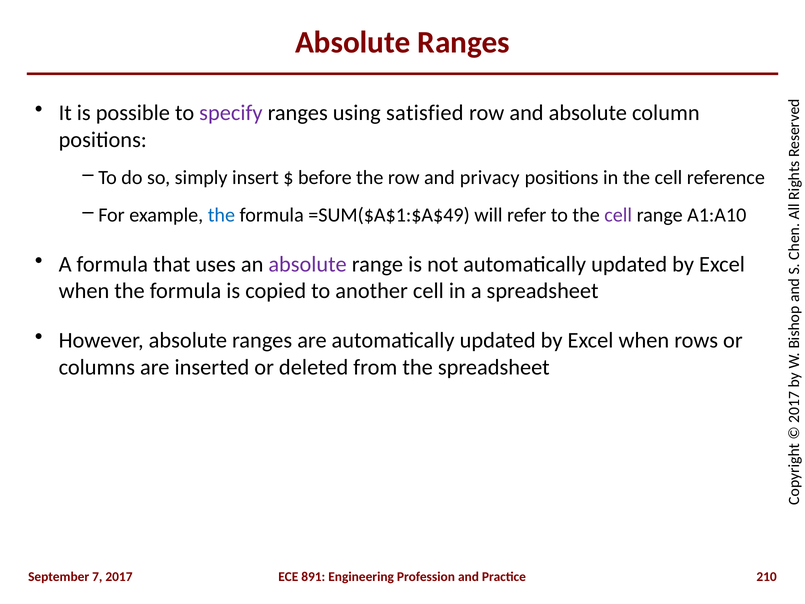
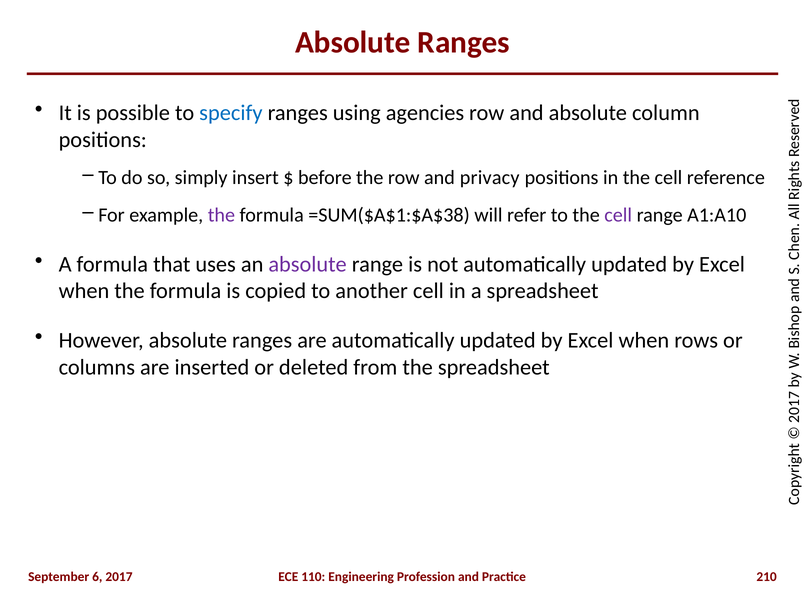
specify colour: purple -> blue (231, 113)
satisfied: satisfied -> agencies (425, 113)
the colour: blue -> purple (221, 215)
=SUM($A$1:$A$49: =SUM($A$1:$A$49 -> =SUM($A$1:$A$38 (389, 215)
September 7: 7 -> 6 (97, 577)
891: 891 -> 110 (313, 577)
